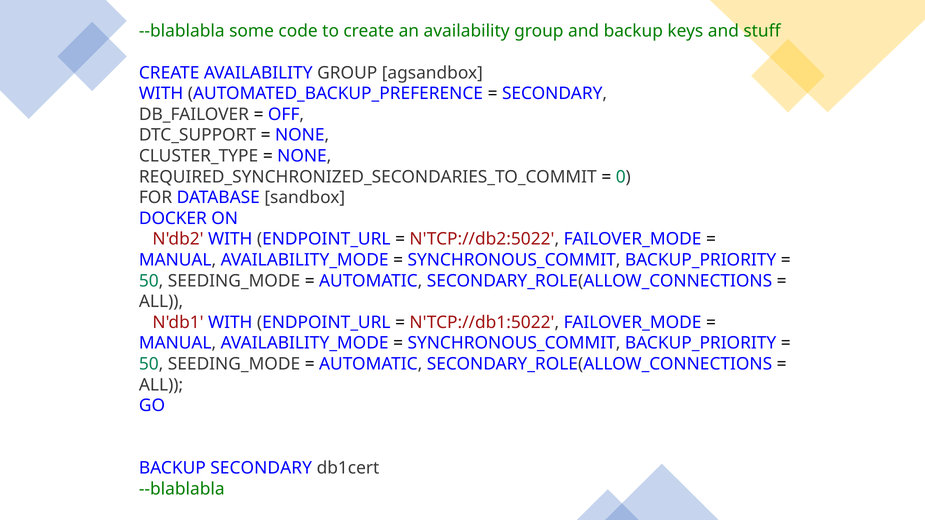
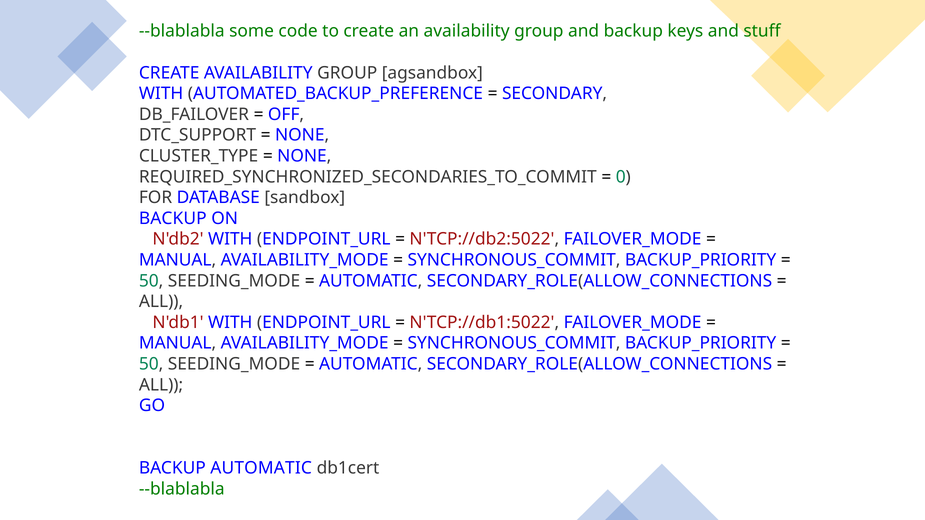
DOCKER: DOCKER -> BACKUP (173, 219)
BACKUP SECONDARY: SECONDARY -> AUTOMATIC (261, 468)
